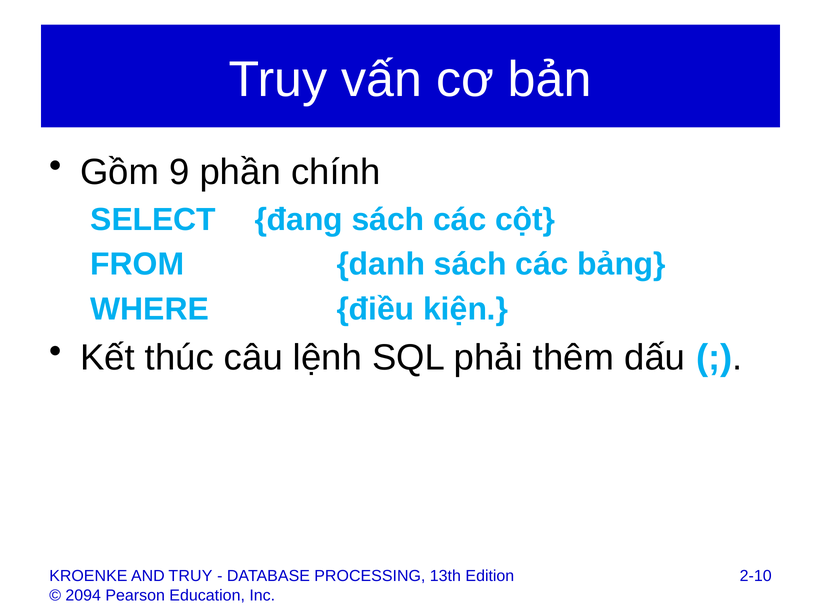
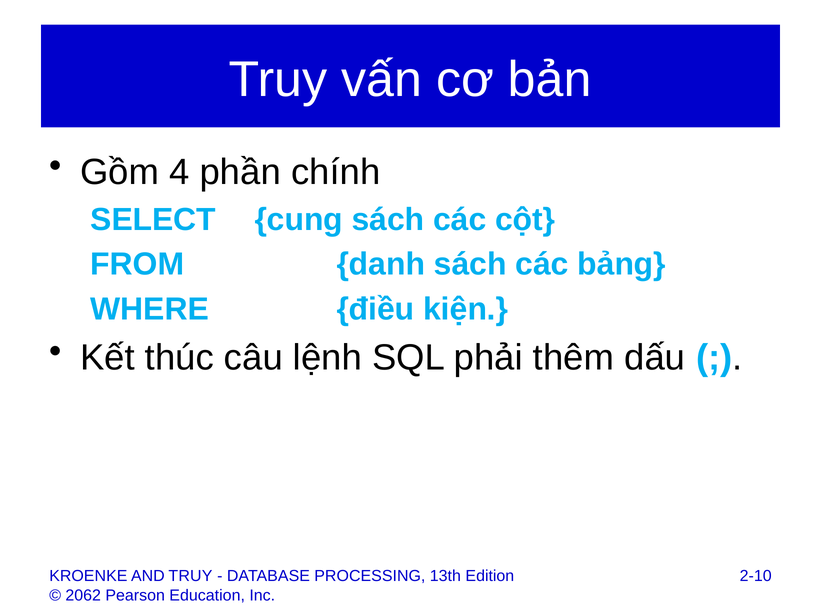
9: 9 -> 4 (179, 172)
đang: đang -> cung (299, 219)
2094: 2094 -> 2062 (83, 595)
